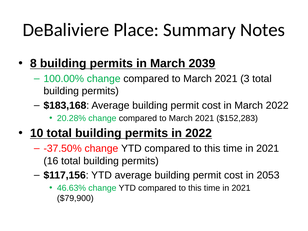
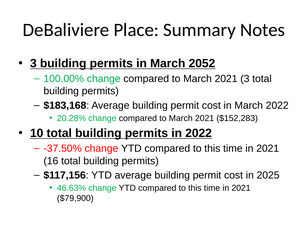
8: 8 -> 3 (33, 63)
2039: 2039 -> 2052 (202, 63)
2053: 2053 -> 2025 (268, 175)
